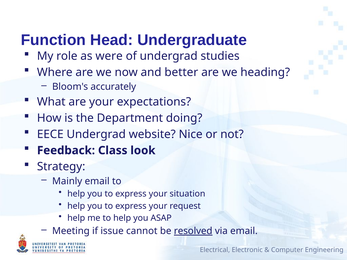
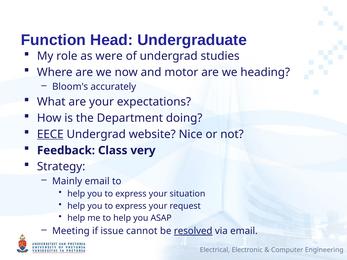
better: better -> motor (181, 72)
EECE underline: none -> present (50, 134)
look: look -> very (143, 151)
